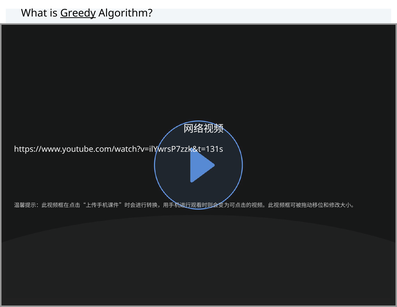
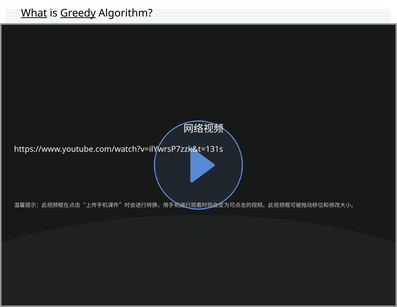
What underline: none -> present (34, 13)
